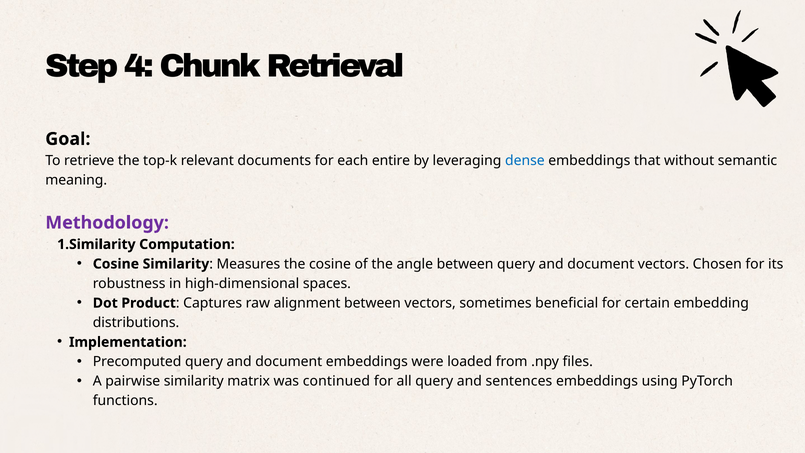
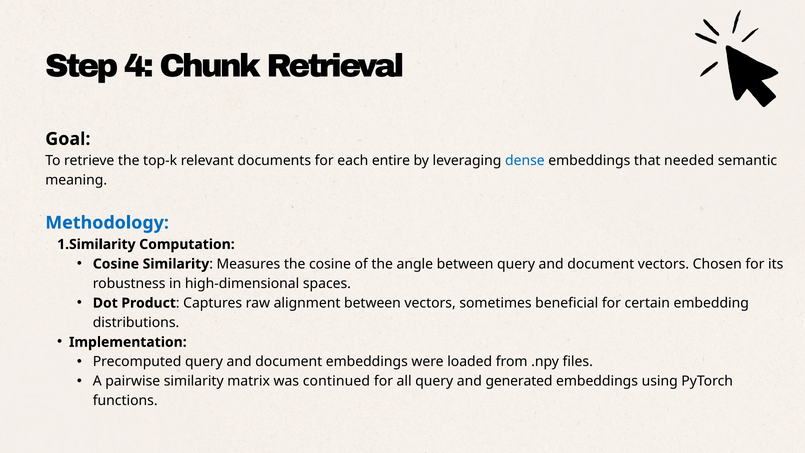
without: without -> needed (689, 161)
Methodology colour: purple -> blue (107, 223)
sentences: sentences -> generated (519, 381)
